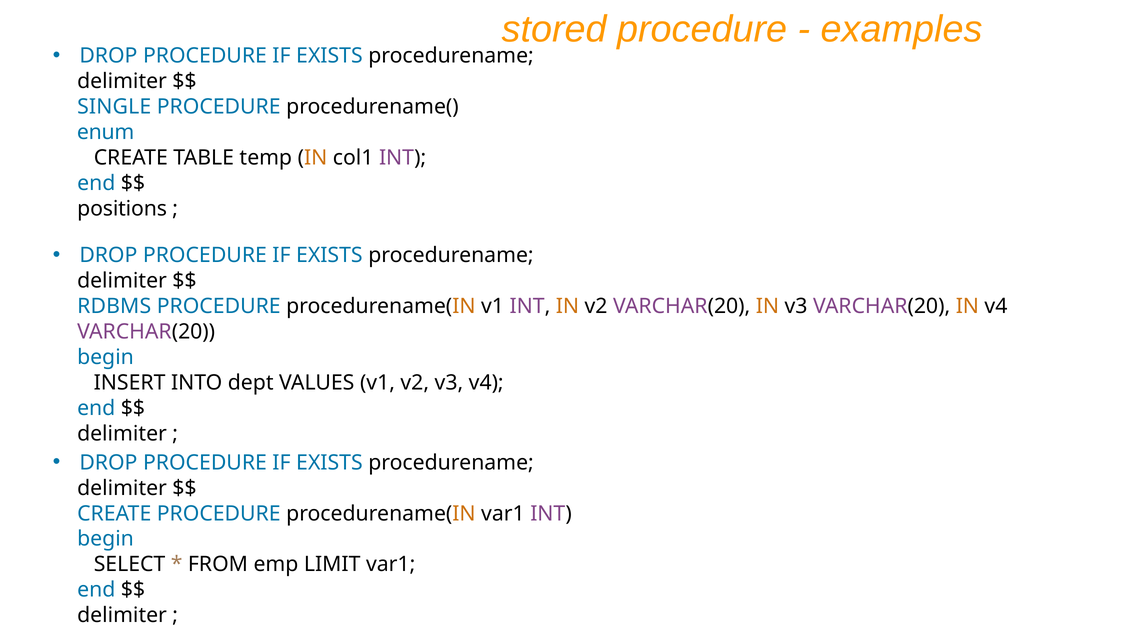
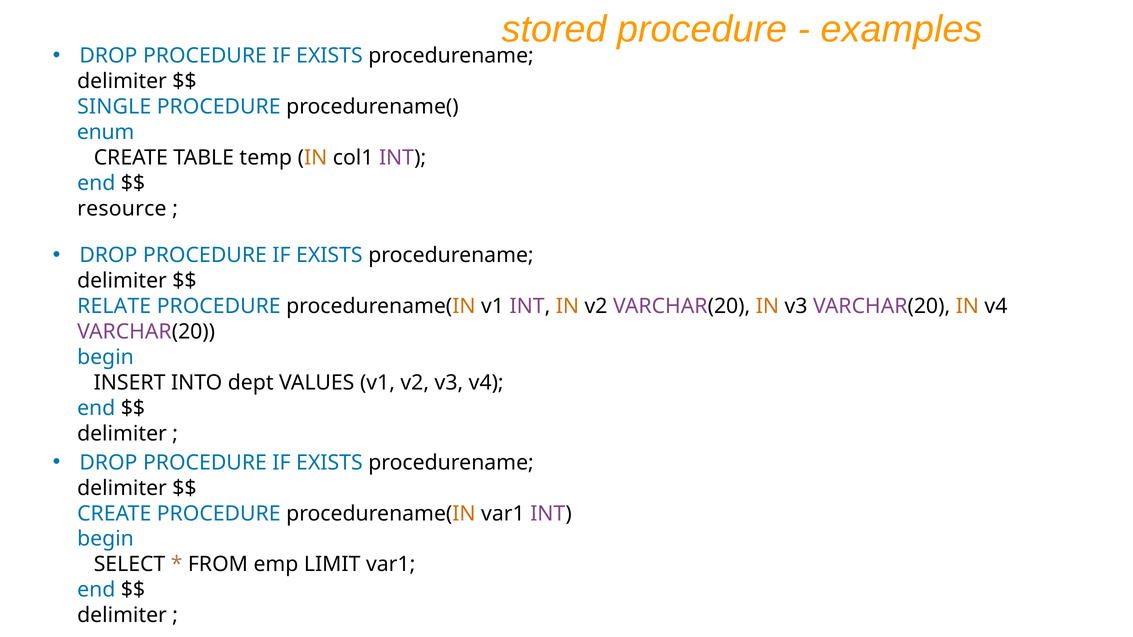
positions: positions -> resource (122, 209)
RDBMS: RDBMS -> RELATE (114, 306)
